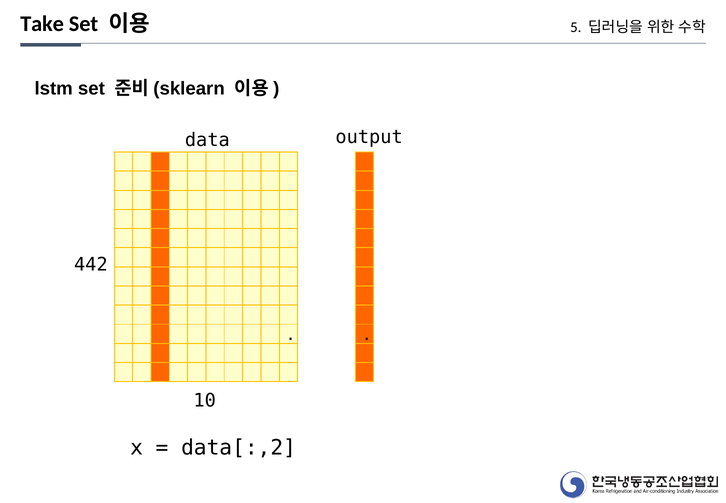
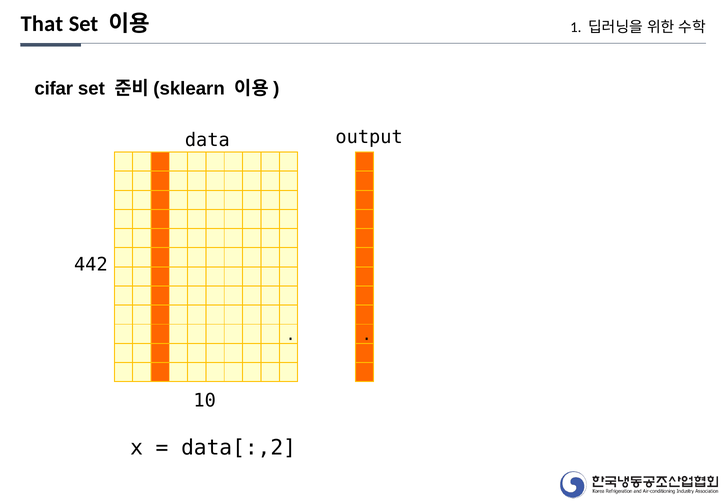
Take: Take -> That (42, 24)
5: 5 -> 1 (576, 27)
lstm: lstm -> cifar (54, 89)
